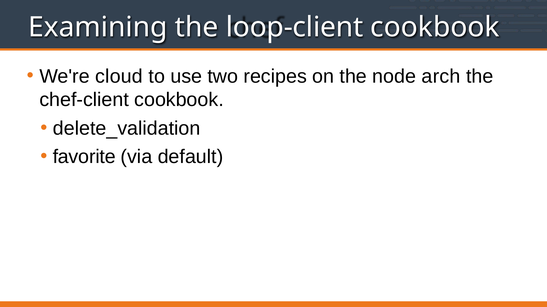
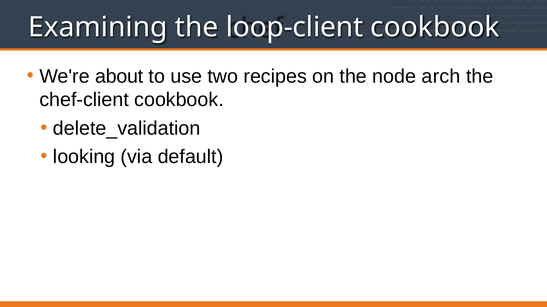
cloud: cloud -> about (119, 76)
favorite: favorite -> looking (84, 157)
